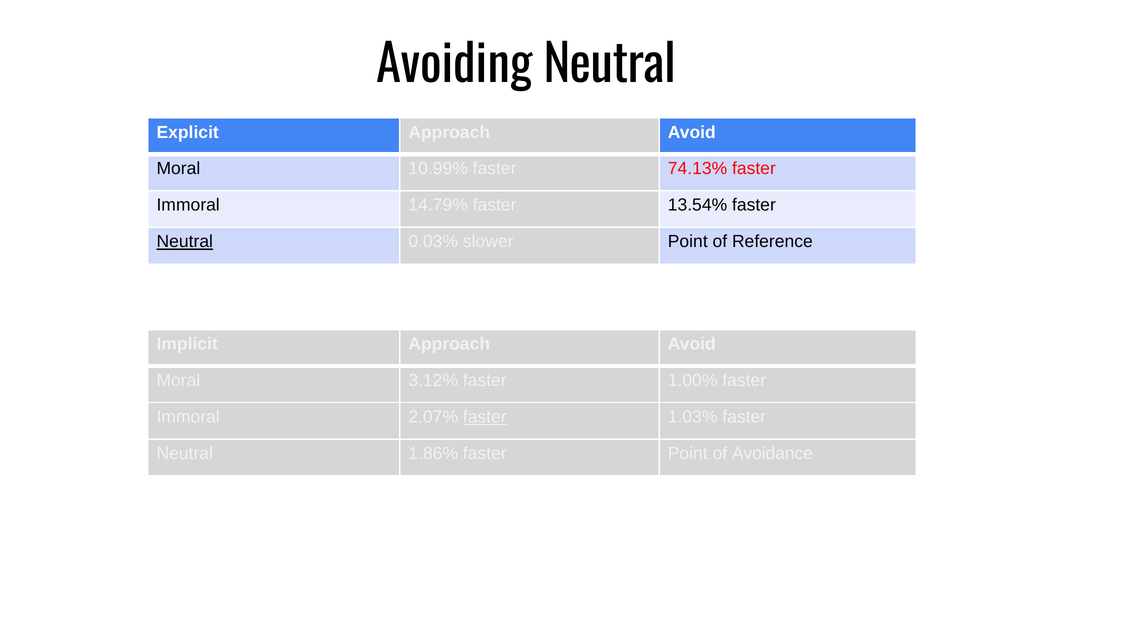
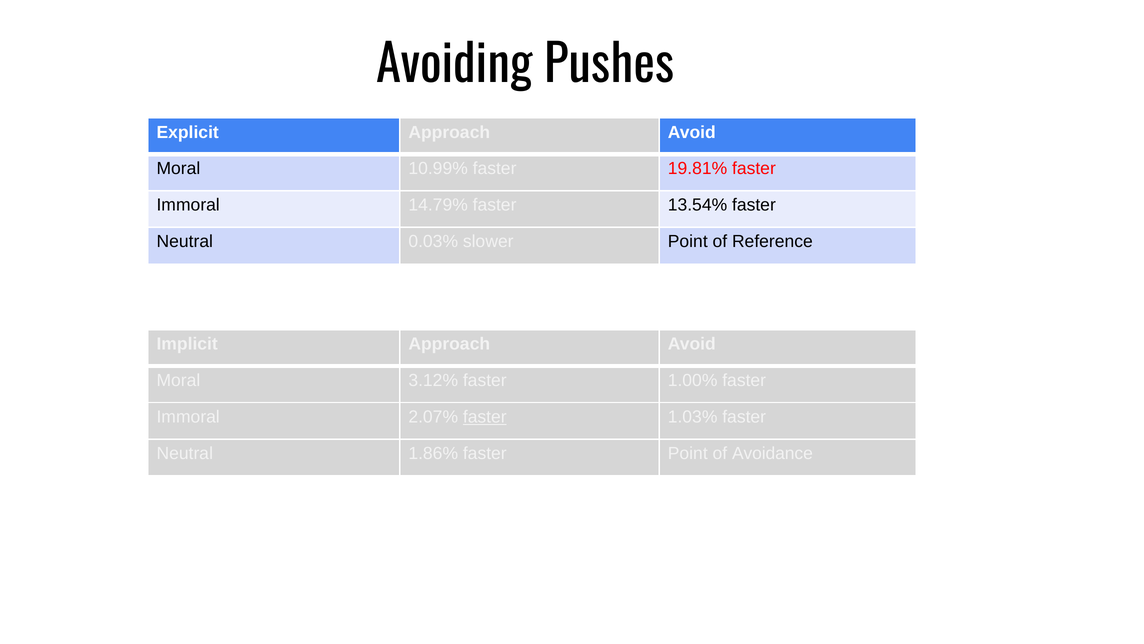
Avoiding Neutral: Neutral -> Pushes (609, 66)
74.13%: 74.13% -> 19.81% (698, 168)
Neutral underline: present -> none (185, 242)
